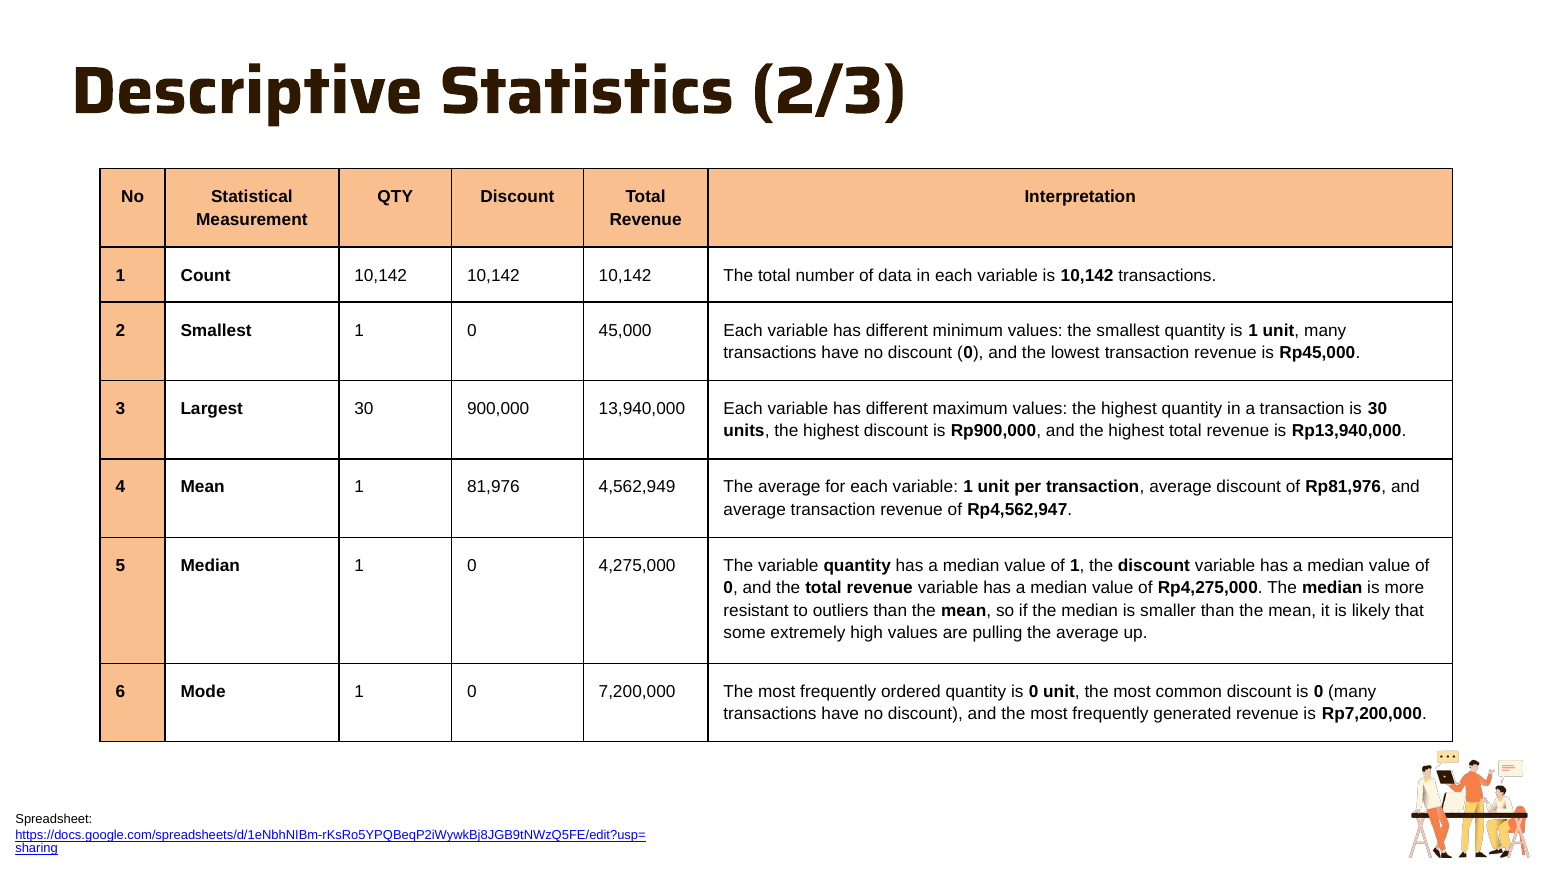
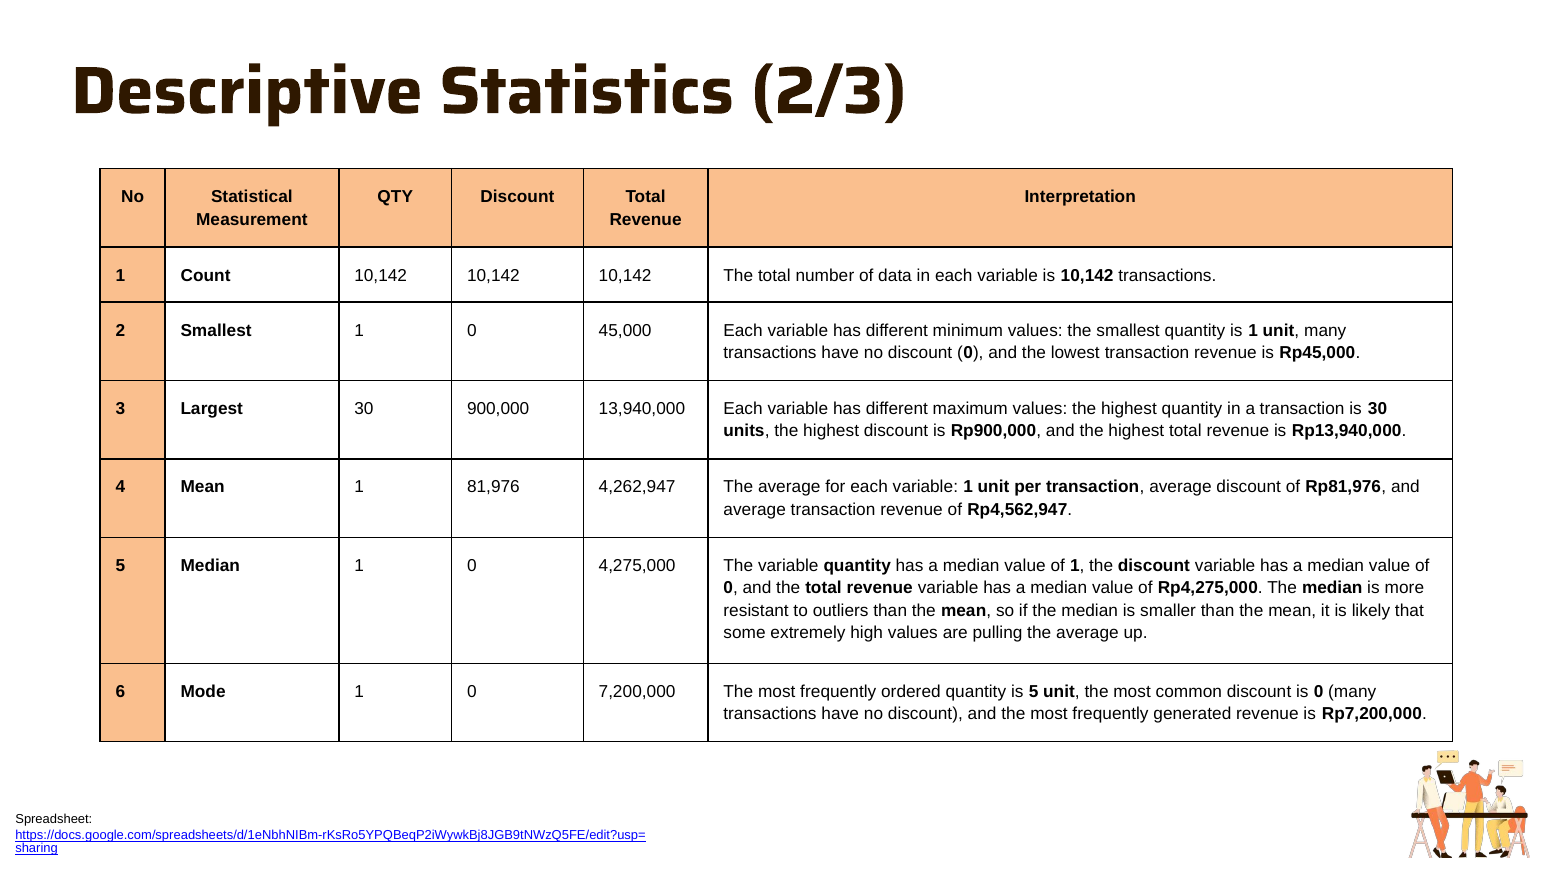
4,562,949: 4,562,949 -> 4,262,947 (637, 487)
quantity is 0: 0 -> 5 (1034, 691)
